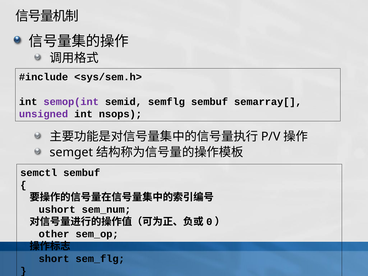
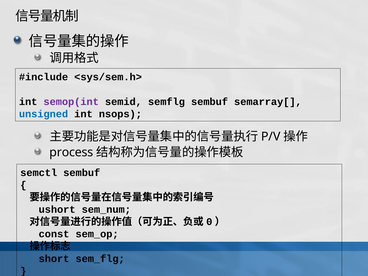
unsigned colour: purple -> blue (44, 114)
semget: semget -> process (71, 152)
other: other -> const (54, 234)
